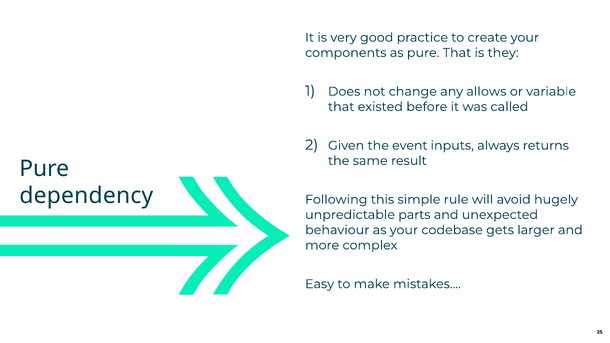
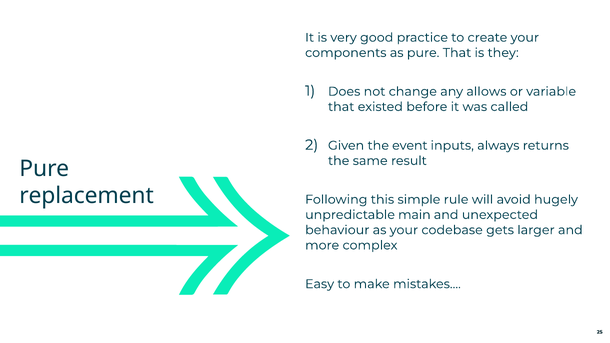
dependency: dependency -> replacement (87, 196)
parts: parts -> main (414, 215)
